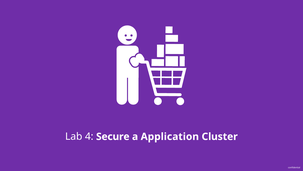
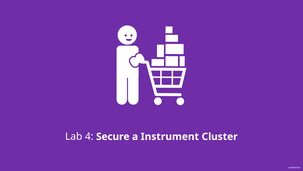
Application: Application -> Instrument (170, 136)
